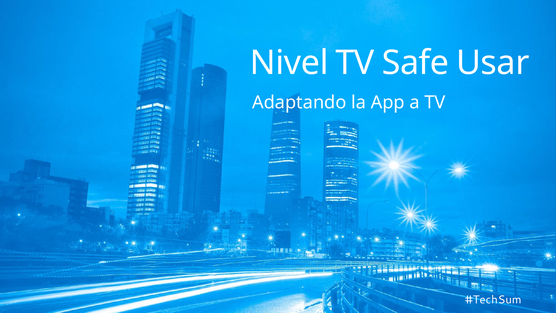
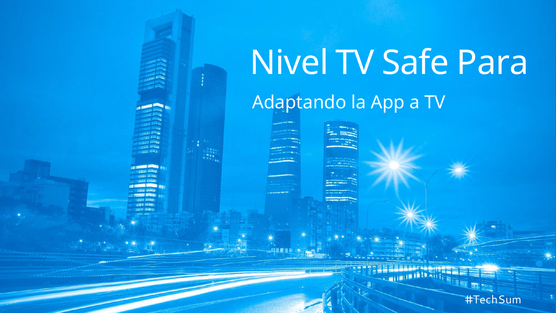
Usar: Usar -> Para (493, 63)
